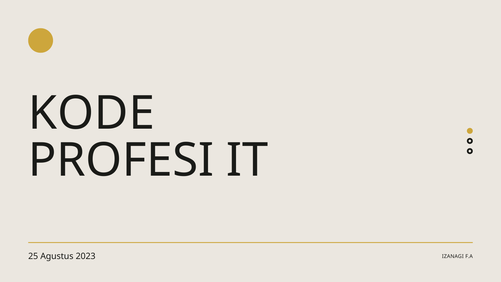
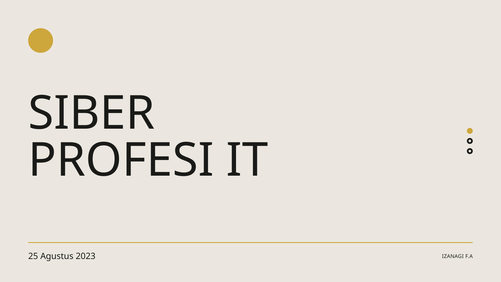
KODE: KODE -> SIBER (92, 113)
